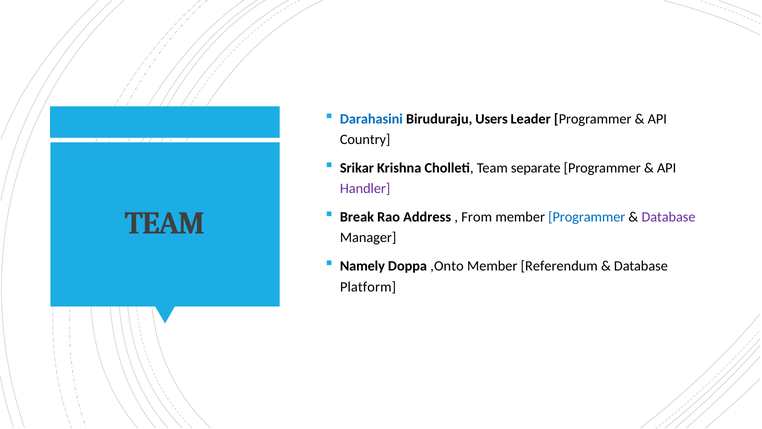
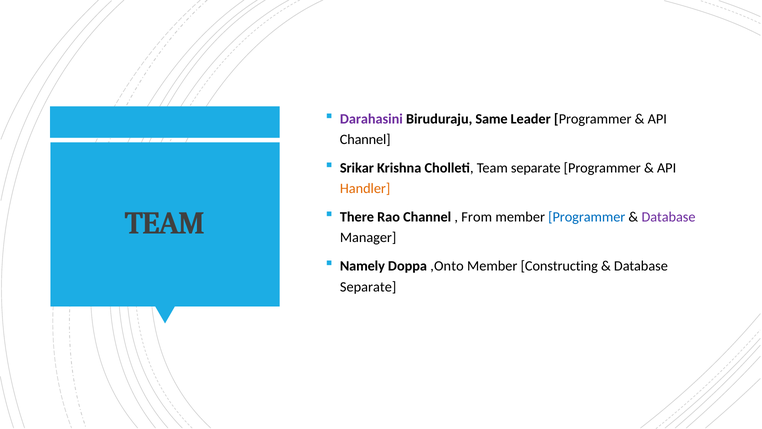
Darahasini colour: blue -> purple (371, 119)
Users: Users -> Same (492, 119)
Country: Country -> Channel (365, 139)
Handler colour: purple -> orange (365, 188)
Break: Break -> There (357, 217)
Rao Address: Address -> Channel (427, 217)
Referendum: Referendum -> Constructing (559, 266)
Platform: Platform -> Separate (368, 287)
